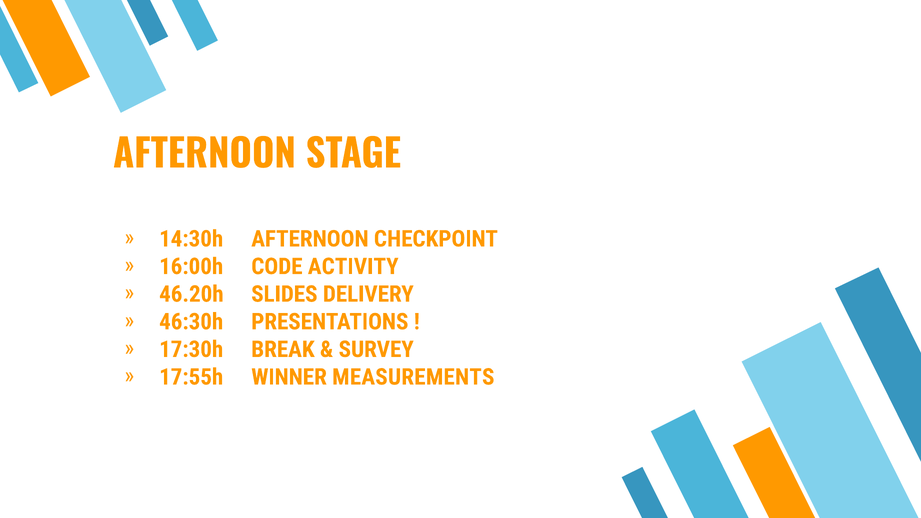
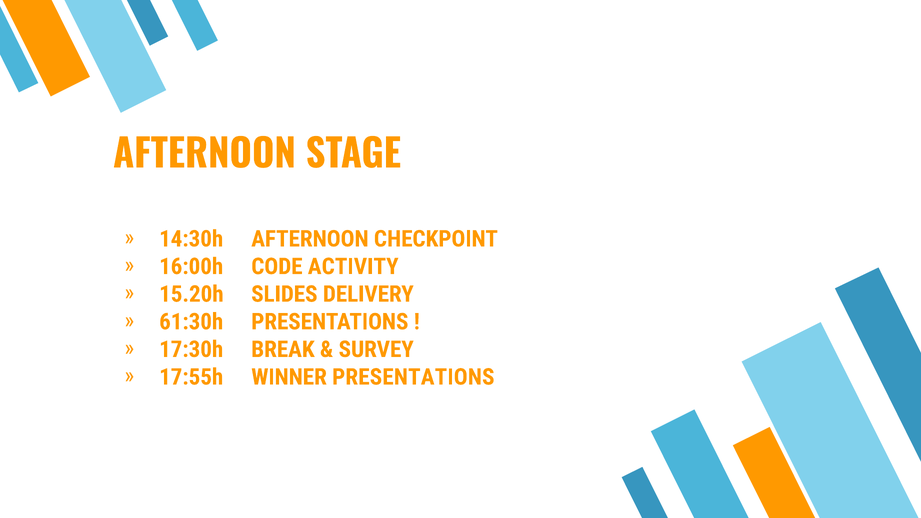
46.20h: 46.20h -> 15.20h (191, 294)
46:30h: 46:30h -> 61:30h (191, 322)
WINNER MEASUREMENTS: MEASUREMENTS -> PRESENTATIONS (413, 377)
